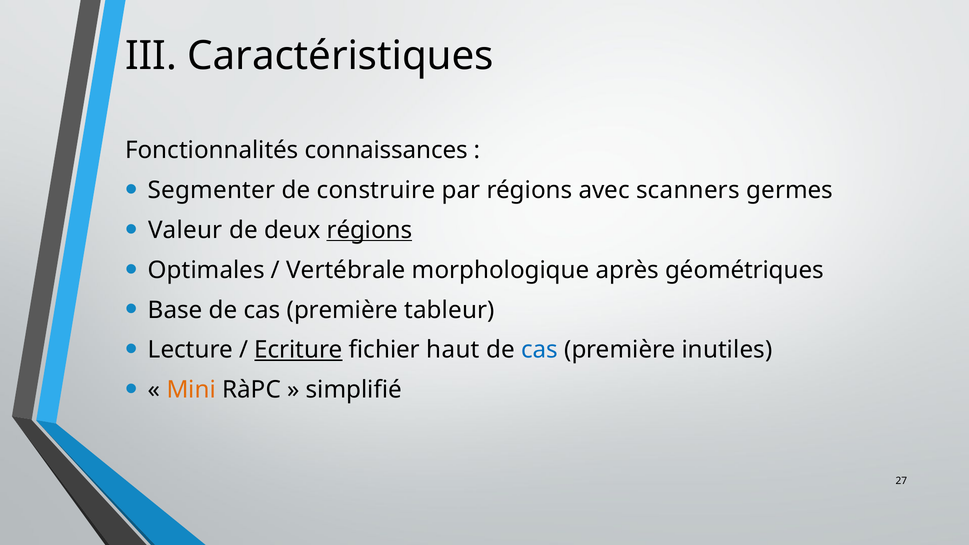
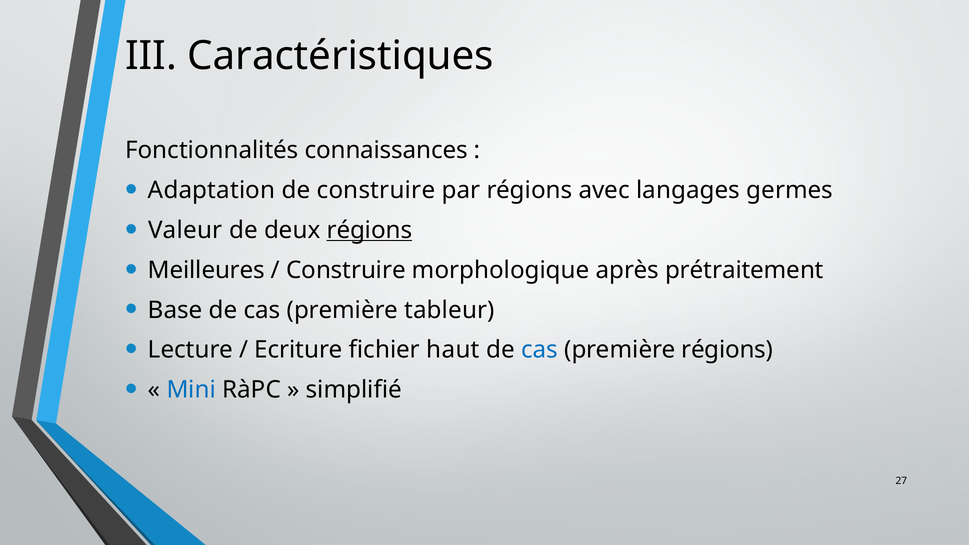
Segmenter: Segmenter -> Adaptation (212, 190)
scanners: scanners -> langages (688, 190)
Optimales: Optimales -> Meilleures (206, 270)
Vertébrale: Vertébrale -> Construire (346, 270)
géométriques: géométriques -> prétraitement (744, 270)
Ecriture underline: present -> none (299, 350)
première inutiles: inutiles -> régions (727, 350)
Mini colour: orange -> blue (191, 390)
